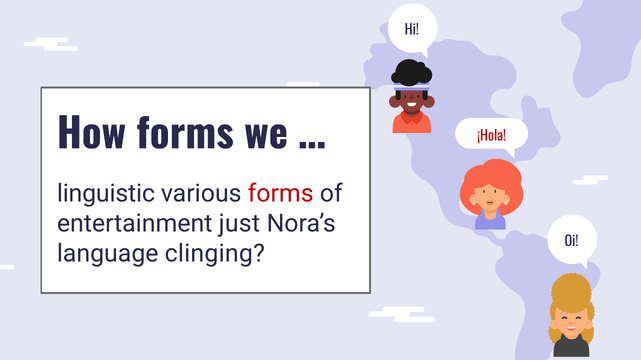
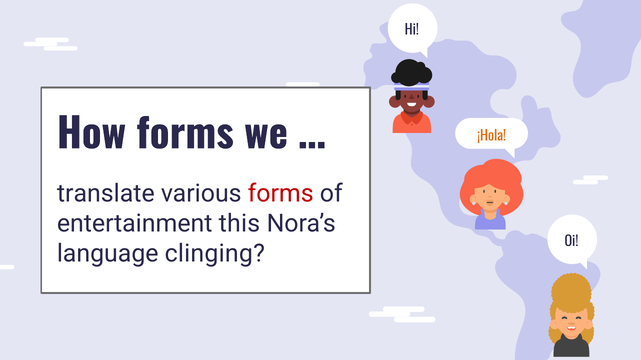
¡Hola colour: red -> orange (492, 136)
linguistic: linguistic -> translate (106, 194)
just: just -> this (239, 224)
